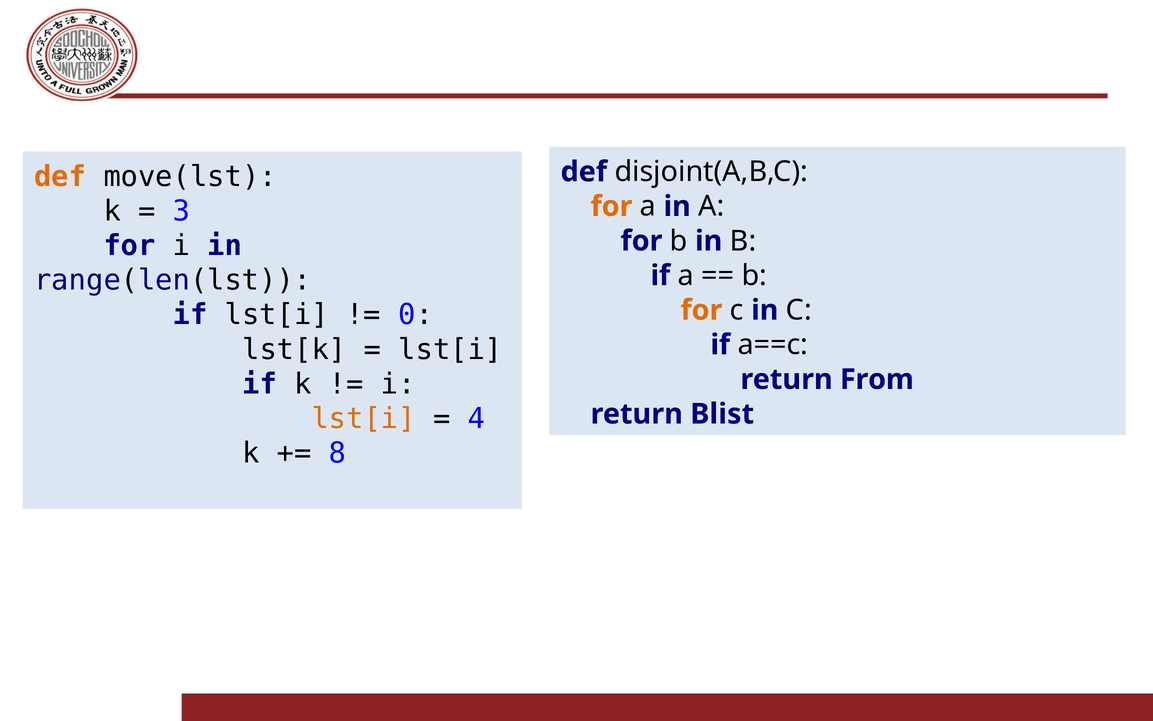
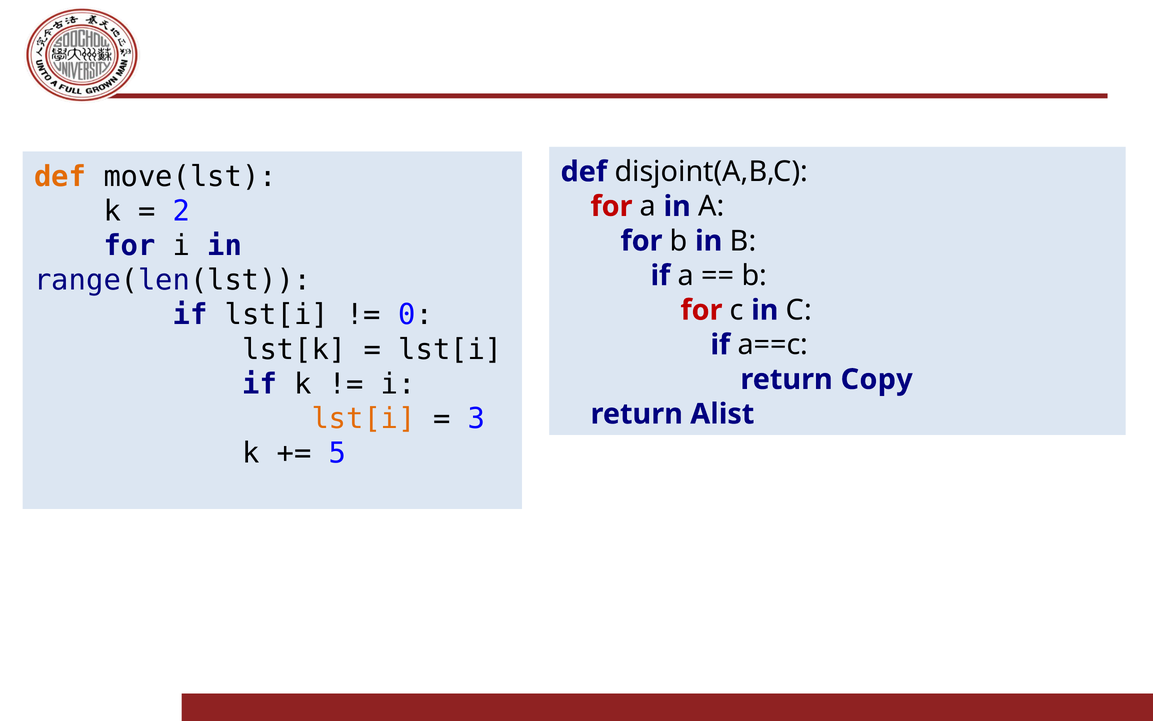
3: 3 -> 2 (182, 211)
for colour: orange -> red (611, 206)
for colour: orange -> red (701, 310)
From: From -> Copy (877, 379)
4: 4 -> 3 (477, 419)
Blist: Blist -> Alist (722, 414)
8: 8 -> 5 (338, 453)
